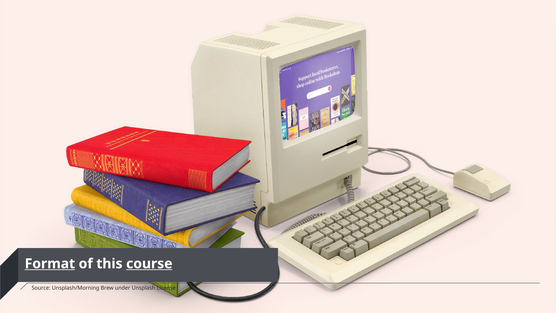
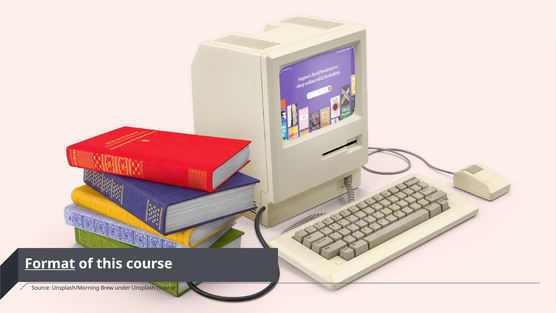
course underline: present -> none (149, 263)
